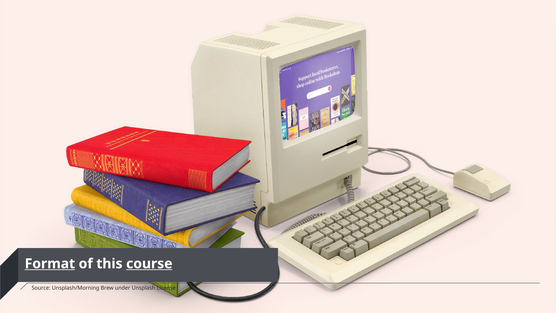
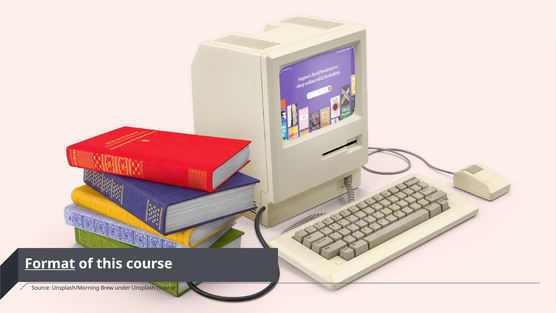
course underline: present -> none (149, 263)
